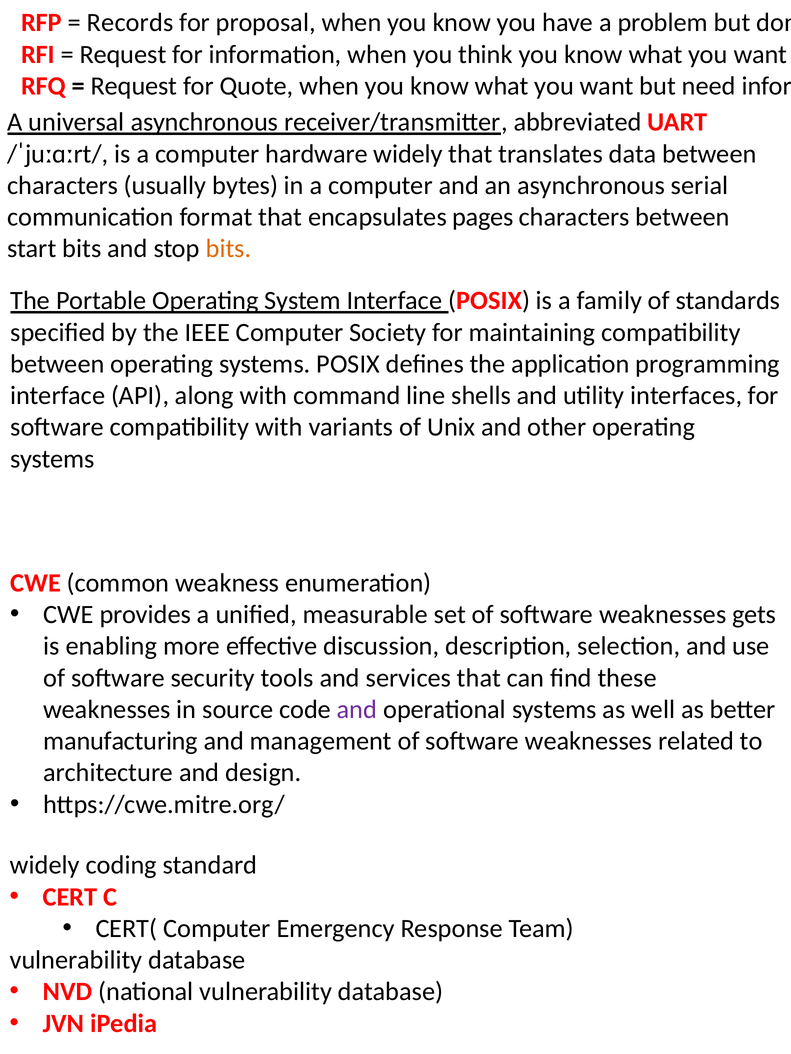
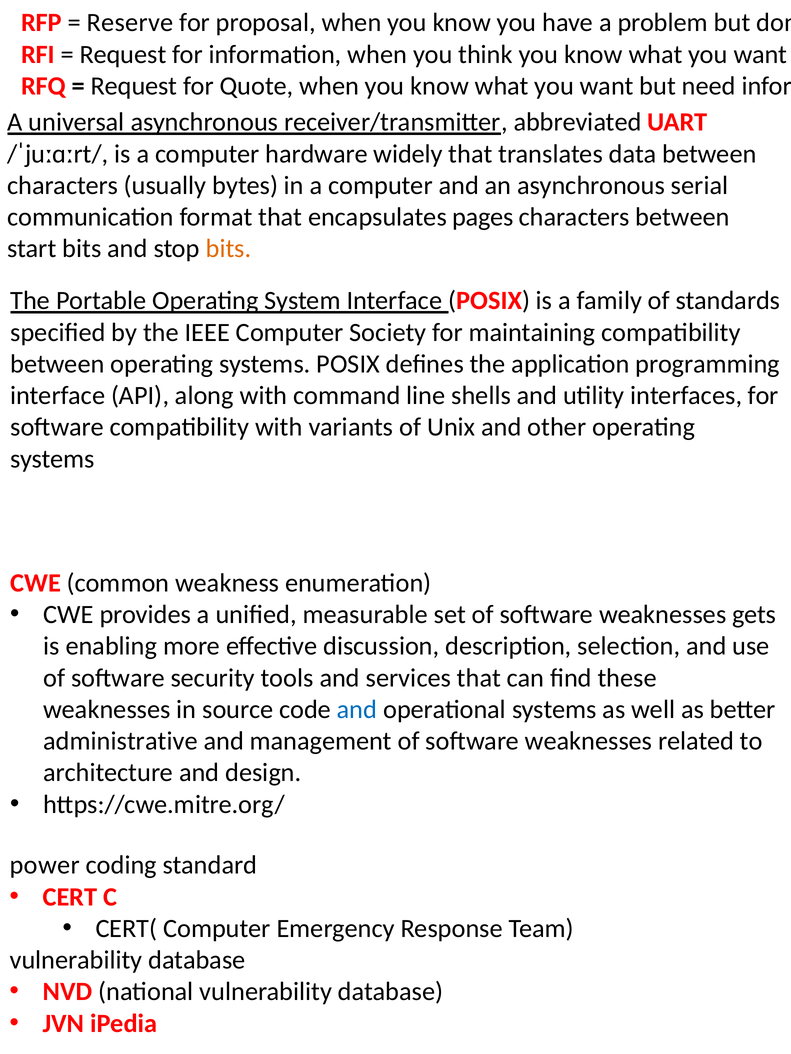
Records: Records -> Reserve (130, 23)
and colour: purple -> blue (357, 710)
manufacturing: manufacturing -> administrative (120, 742)
widely: widely -> power (45, 866)
